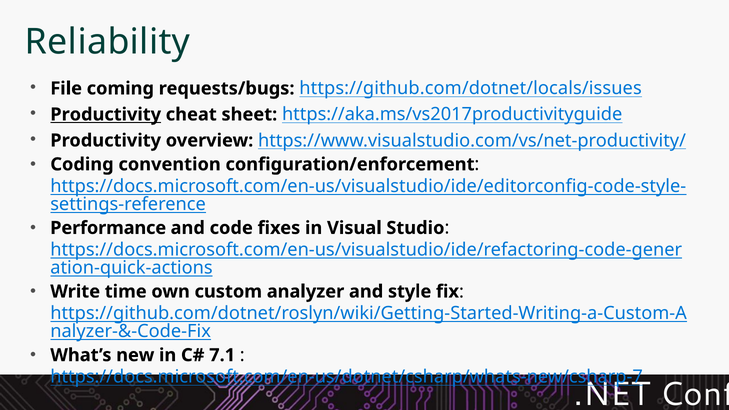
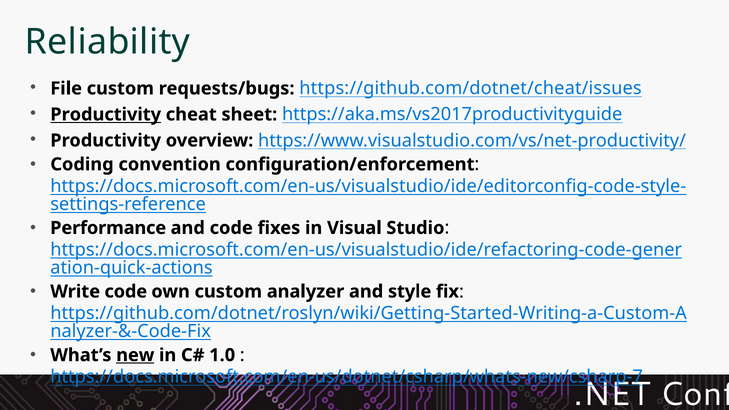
File coming: coming -> custom (120, 88)
https://github.com/dotnet/locals/issues: https://github.com/dotnet/locals/issues -> https://github.com/dotnet/cheat/issues (471, 88)
Write time: time -> code (126, 292)
new underline: none -> present (135, 355)
7.1: 7.1 -> 1.0 (222, 355)
